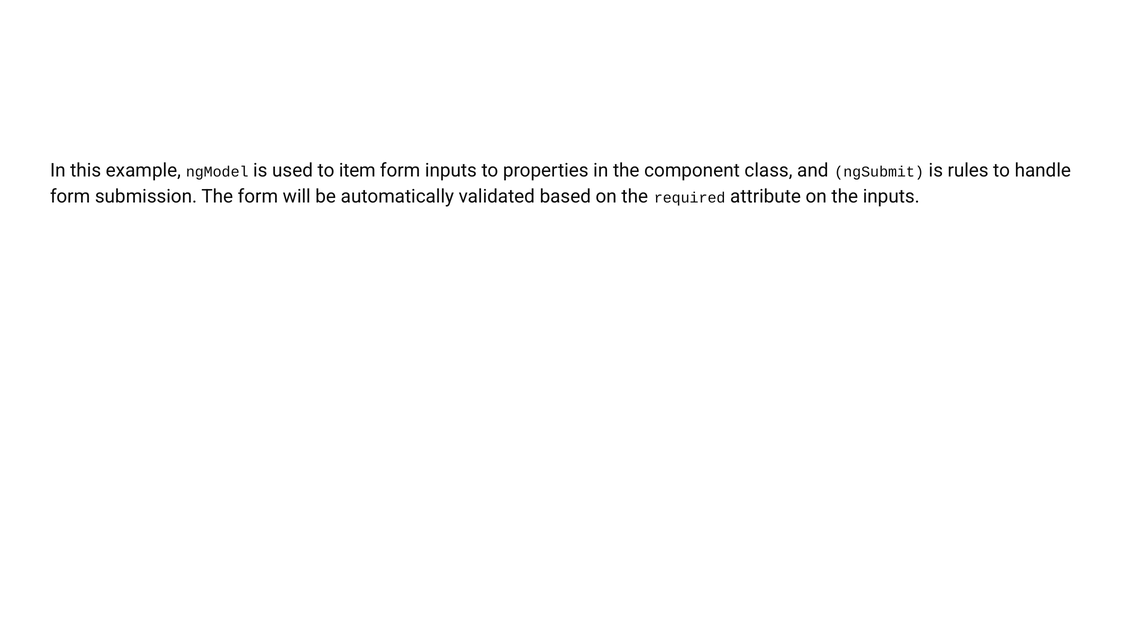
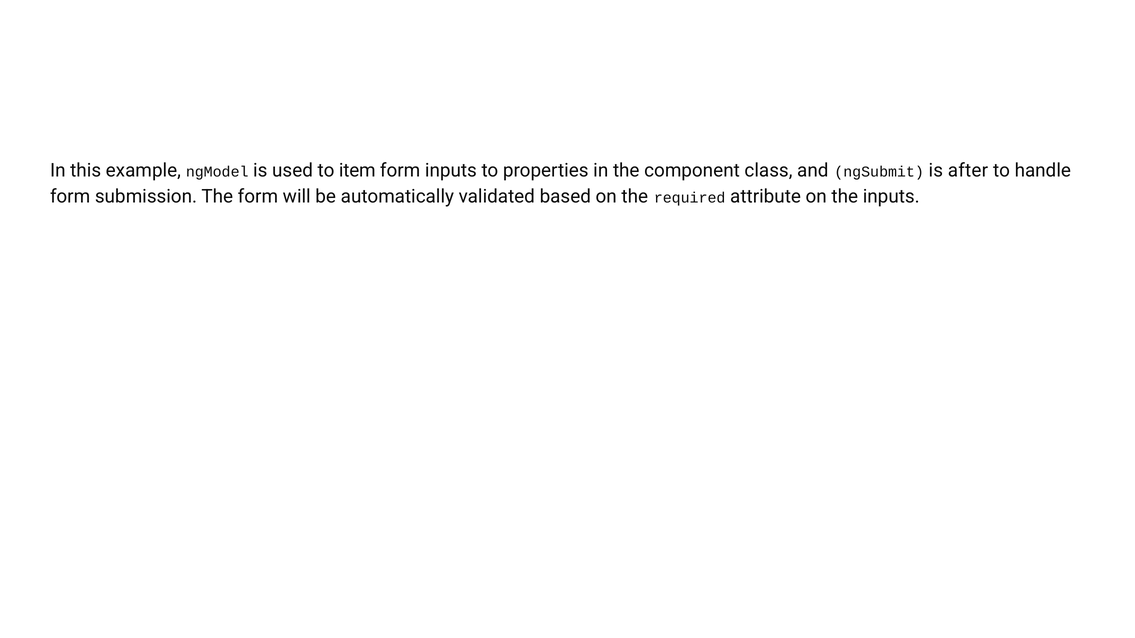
rules: rules -> after (968, 170)
